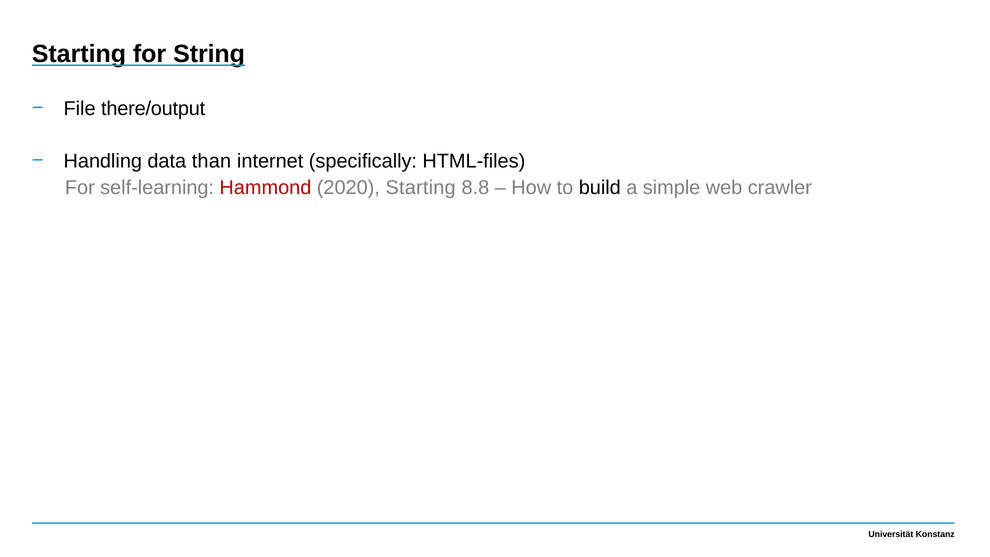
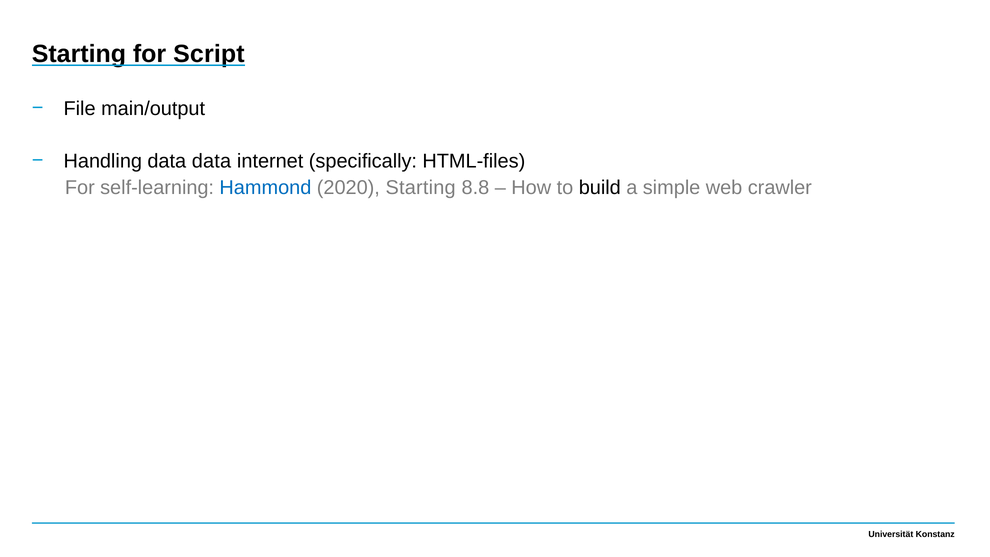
String: String -> Script (209, 54)
there/output: there/output -> main/output (153, 109)
data than: than -> data (211, 161)
Hammond colour: red -> blue (265, 188)
